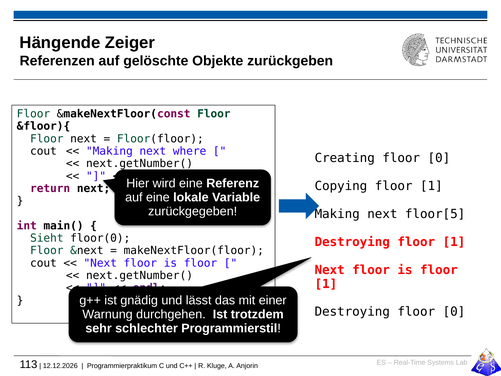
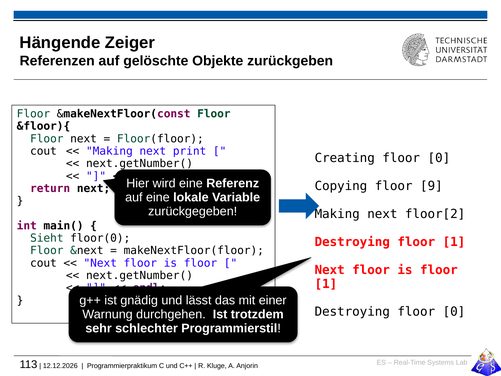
where: where -> print (190, 151)
Copying floor 1: 1 -> 9 (431, 186)
floor[5: floor[5 -> floor[2 (435, 214)
